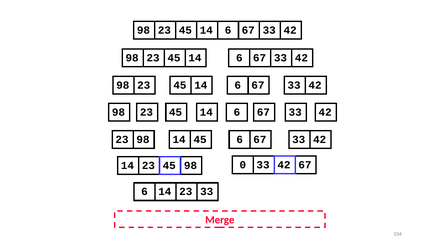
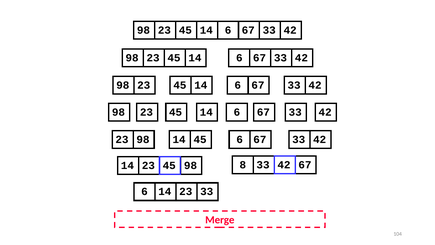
0: 0 -> 8 (243, 165)
